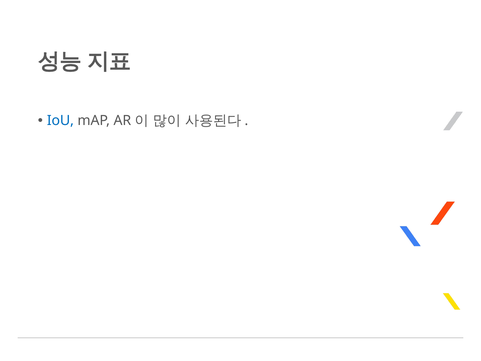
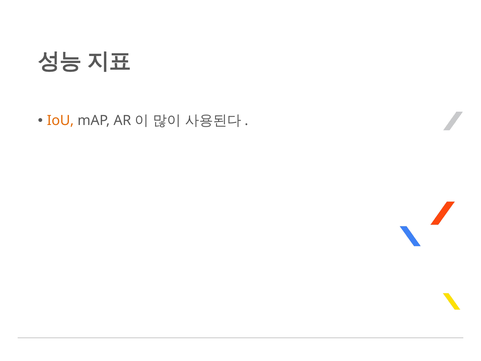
IoU colour: blue -> orange (60, 121)
